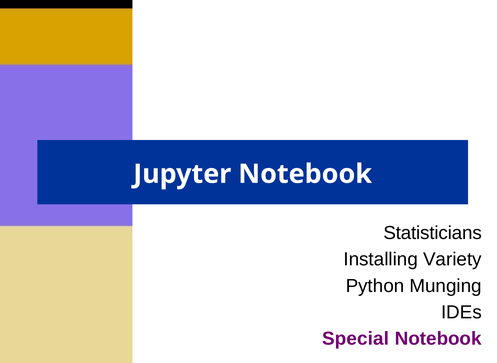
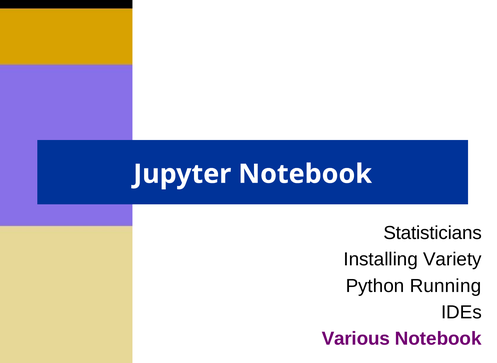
Munging: Munging -> Running (445, 286)
Special: Special -> Various (356, 339)
